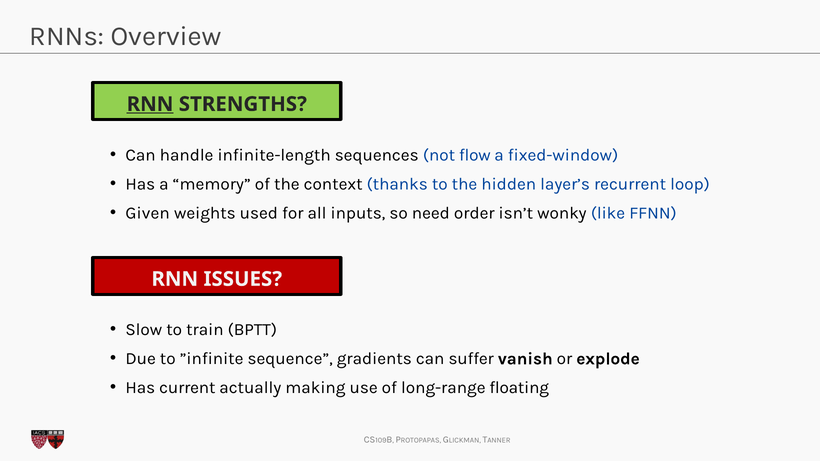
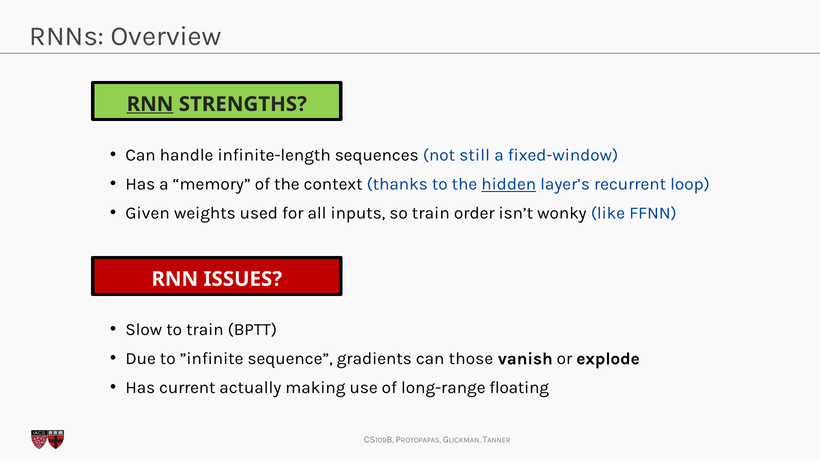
flow: flow -> still (475, 155)
hidden underline: none -> present (509, 184)
so need: need -> train (431, 213)
suffer: suffer -> those (471, 359)
